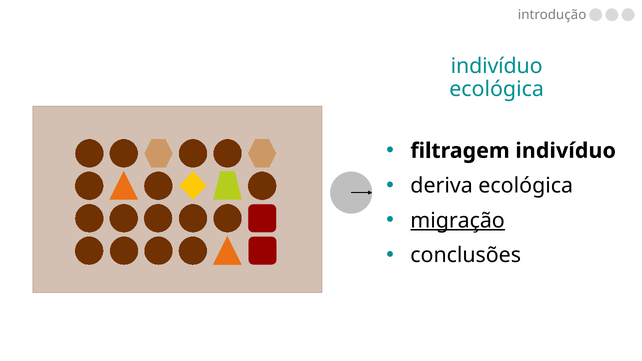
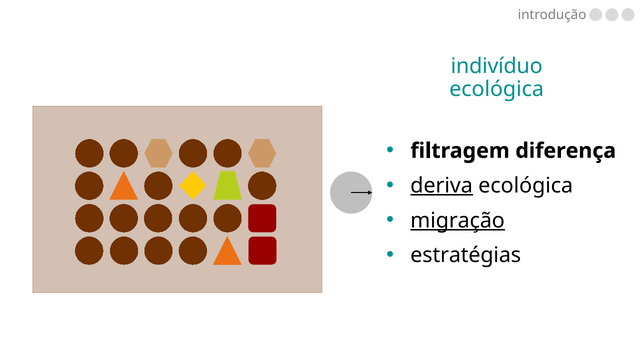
filtragem indivíduo: indivíduo -> diferença (566, 151)
deriva underline: none -> present (442, 186)
conclusões: conclusões -> estratégias (466, 255)
